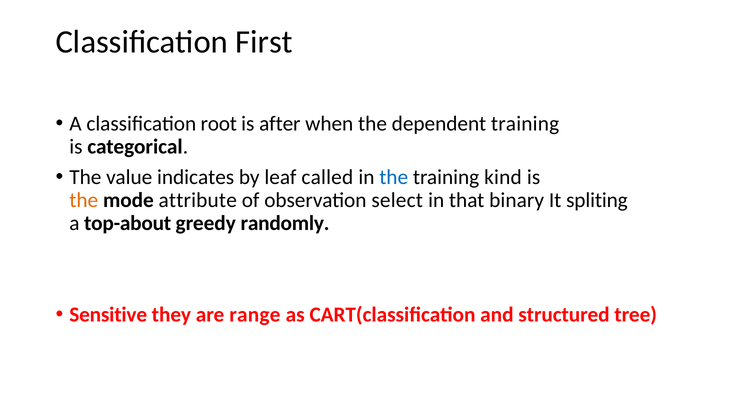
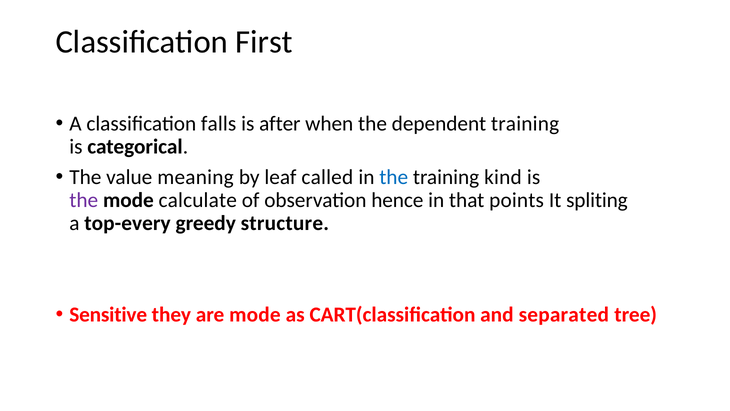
root: root -> falls (219, 123)
indicates: indicates -> meaning (196, 177)
the colour: orange -> purple (84, 200)
attribute: attribute -> calculate (198, 200)
select: select -> hence (397, 200)
binary: binary -> points (517, 200)
top-about: top-about -> top-every (127, 223)
randomly: randomly -> structure (285, 223)
are range: range -> mode (255, 314)
structured: structured -> separated (564, 314)
